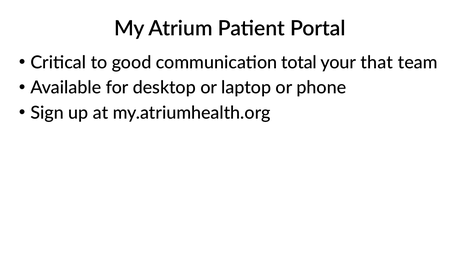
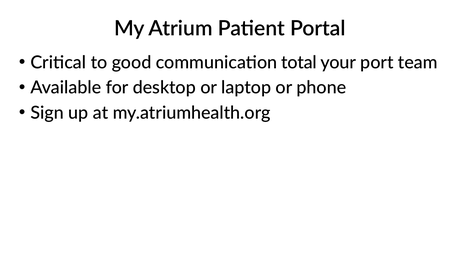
that: that -> port (377, 63)
